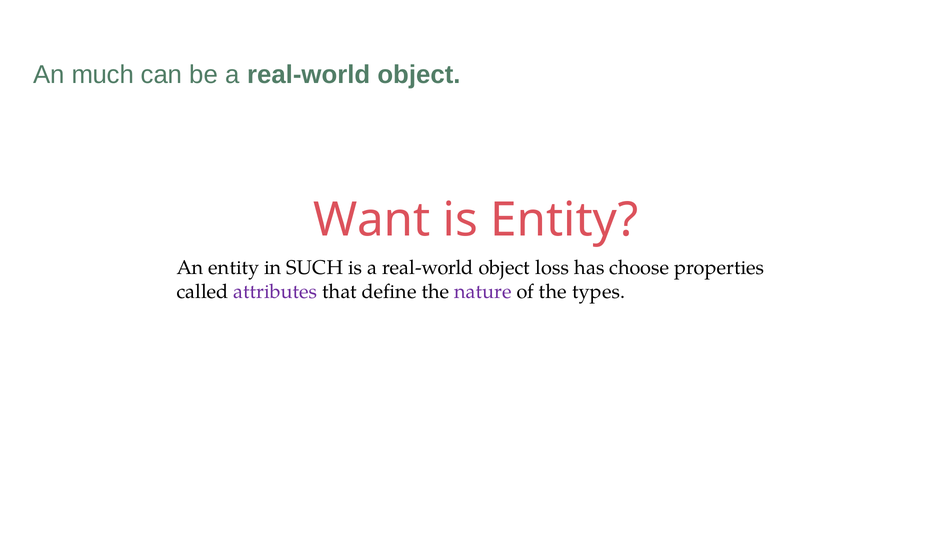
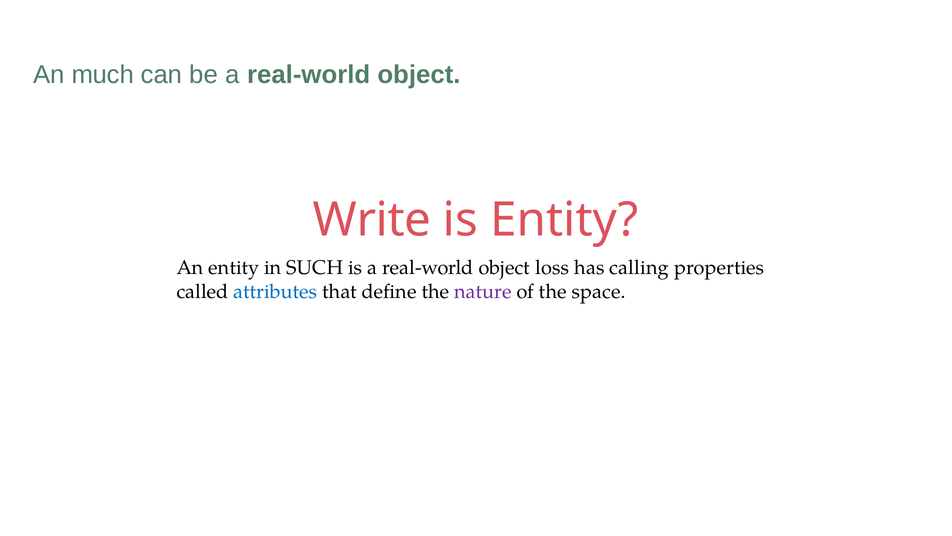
Want: Want -> Write (372, 220)
choose: choose -> calling (639, 268)
attributes colour: purple -> blue (275, 291)
types: types -> space (599, 291)
